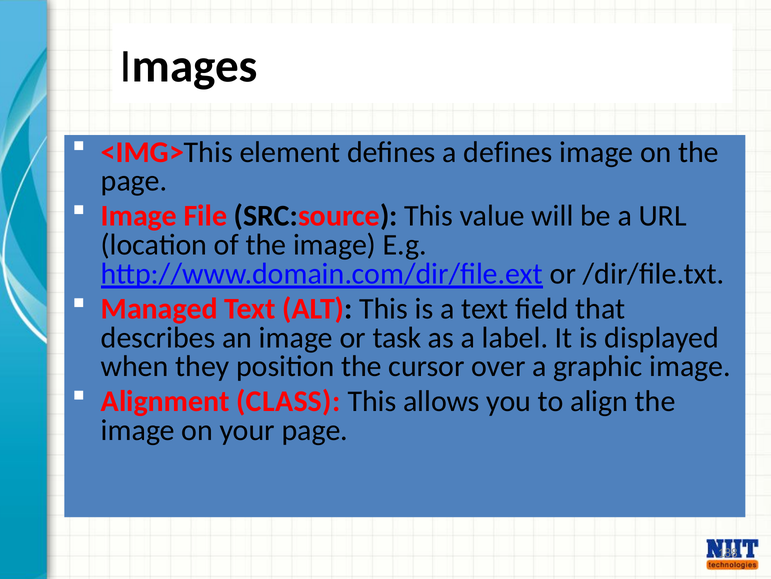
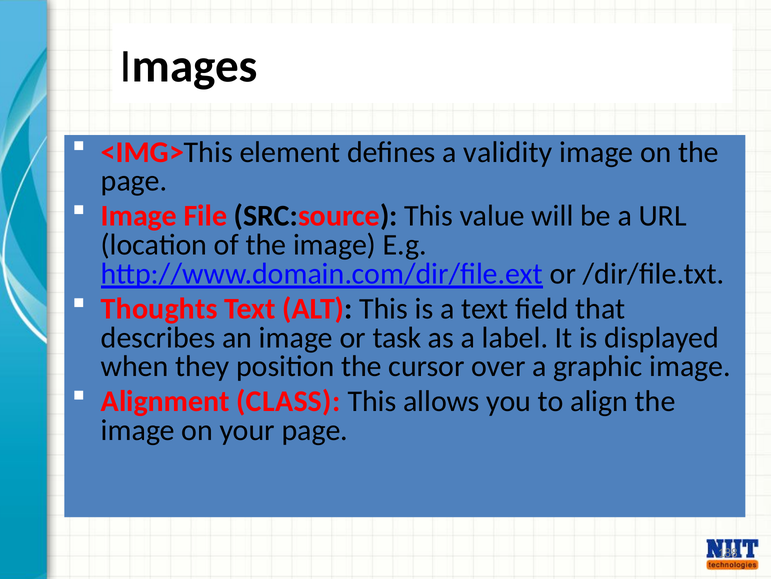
a defines: defines -> validity (508, 152)
Managed: Managed -> Thoughts (159, 308)
